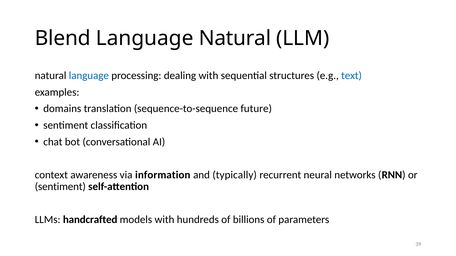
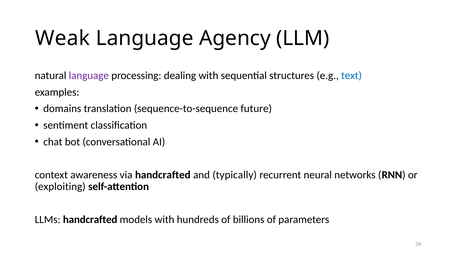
Blend: Blend -> Weak (63, 38)
Language Natural: Natural -> Agency (235, 38)
language colour: blue -> purple (89, 76)
via information: information -> handcrafted (163, 175)
sentiment: sentiment -> exploiting (60, 187)
